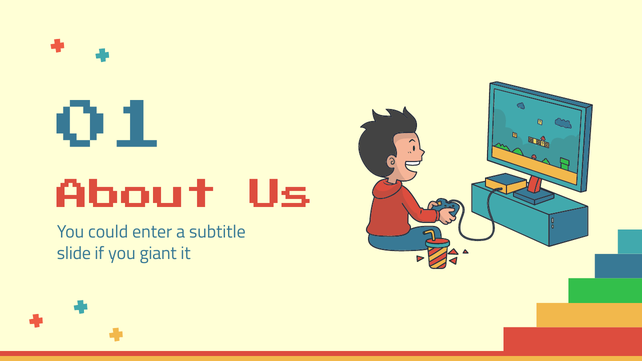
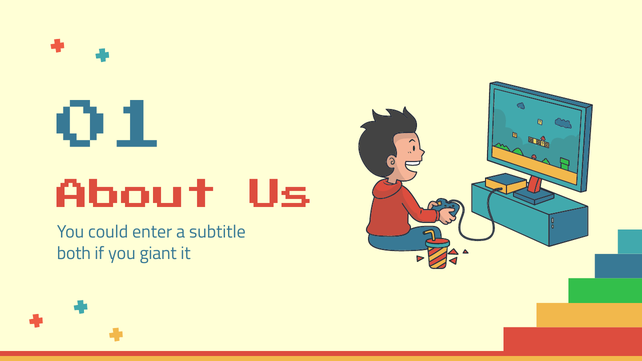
slide: slide -> both (74, 253)
